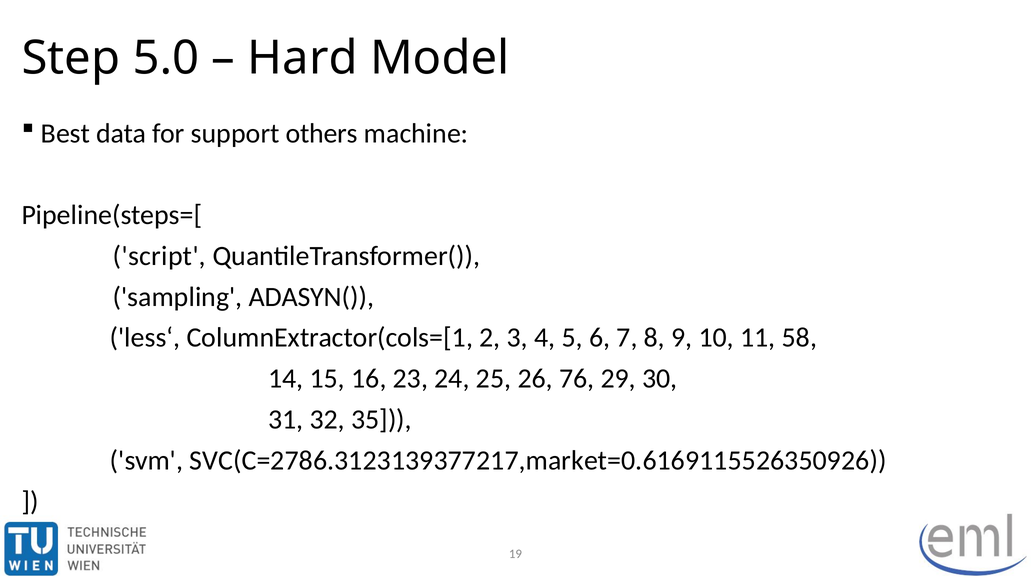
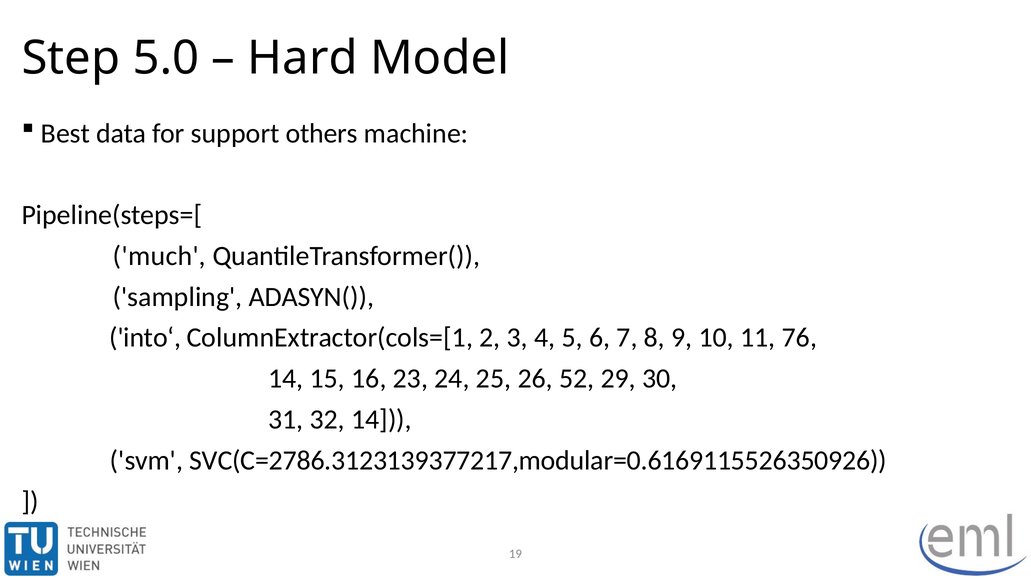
script: script -> much (159, 256)
less‘: less‘ -> into‘ (145, 338)
58: 58 -> 76 (799, 338)
76: 76 -> 52 (577, 379)
32 35: 35 -> 14 (382, 419)
SVC(C=2786.3123139377217,market=0.6169115526350926: SVC(C=2786.3123139377217,market=0.6169115526350926 -> SVC(C=2786.3123139377217,modular=0.6169115526350926 (538, 460)
